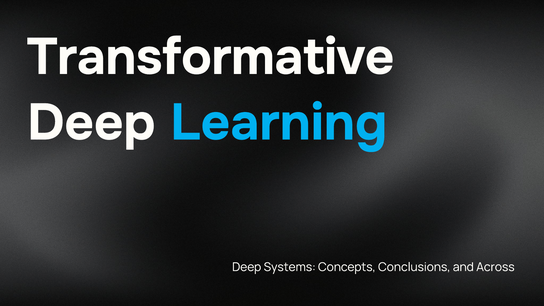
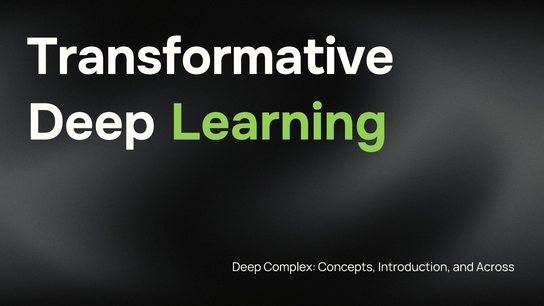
Learning colour: light blue -> light green (279, 123)
Systems: Systems -> Complex (290, 267)
Conclusions: Conclusions -> Introduction (414, 267)
